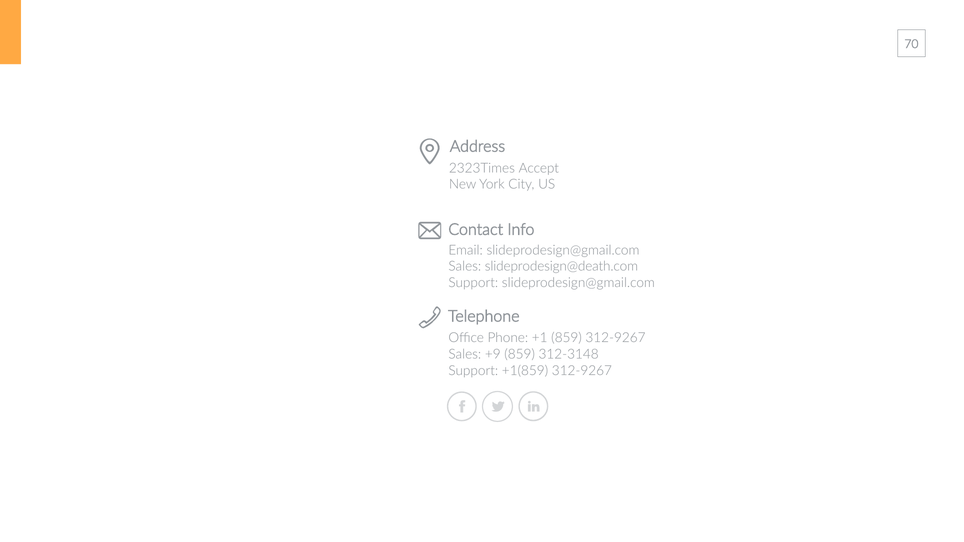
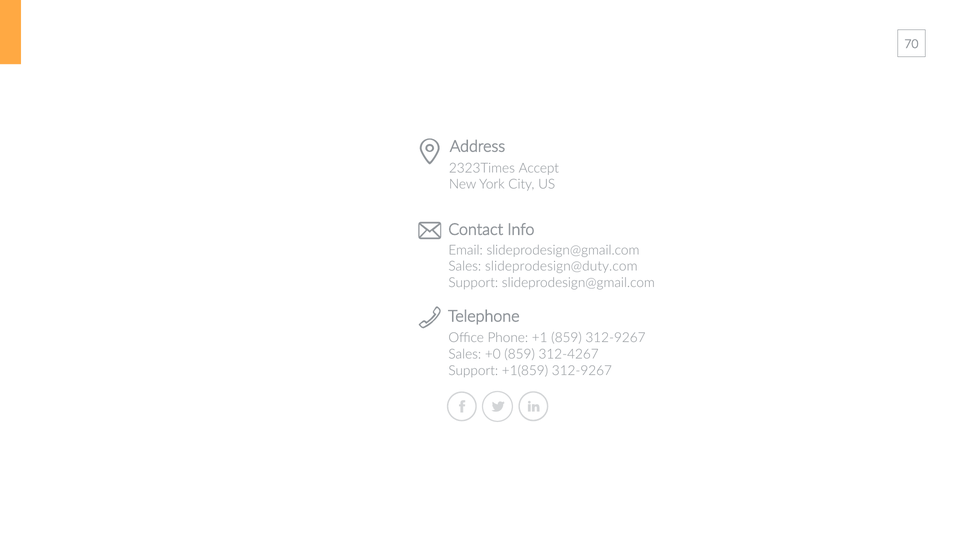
slideprodesign@death.com: slideprodesign@death.com -> slideprodesign@duty.com (561, 267)
+9: +9 -> +0 (493, 355)
312-3148: 312-3148 -> 312-4267 (569, 355)
